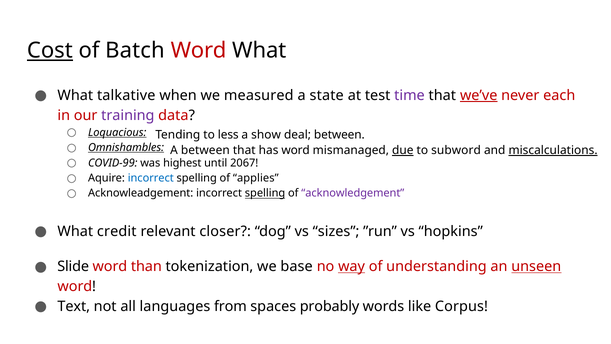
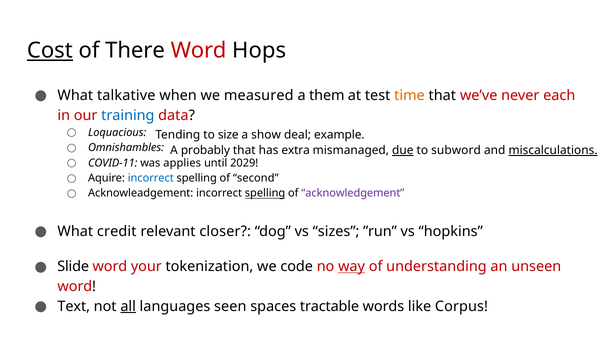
Batch: Batch -> There (135, 51)
Word What: What -> Hops (259, 51)
state: state -> them (327, 95)
time colour: purple -> orange (409, 95)
we’ve underline: present -> none (479, 95)
training colour: purple -> blue (128, 115)
Loquacious underline: present -> none (117, 132)
less: less -> size (228, 135)
deal between: between -> example (339, 135)
Omnishambles underline: present -> none (126, 147)
A between: between -> probably (205, 150)
has word: word -> extra (296, 150)
COVID-99: COVID-99 -> COVID-11 (113, 163)
highest: highest -> applies (182, 163)
2067: 2067 -> 2029 (244, 163)
applies: applies -> second (256, 178)
than: than -> your (146, 266)
base: base -> code (297, 266)
unseen underline: present -> none (536, 266)
all underline: none -> present (128, 306)
from: from -> seen (230, 306)
probably: probably -> tractable (329, 306)
